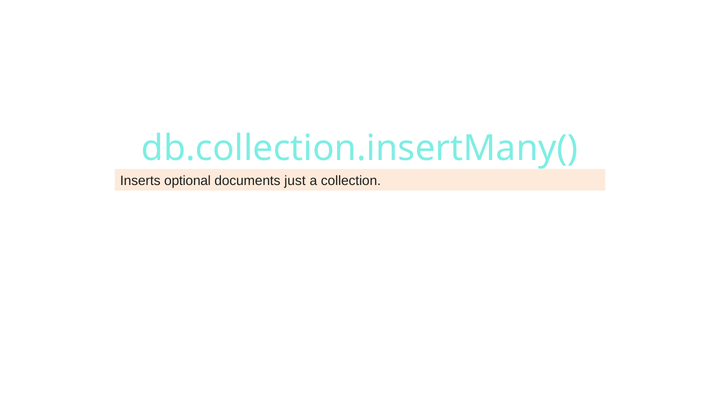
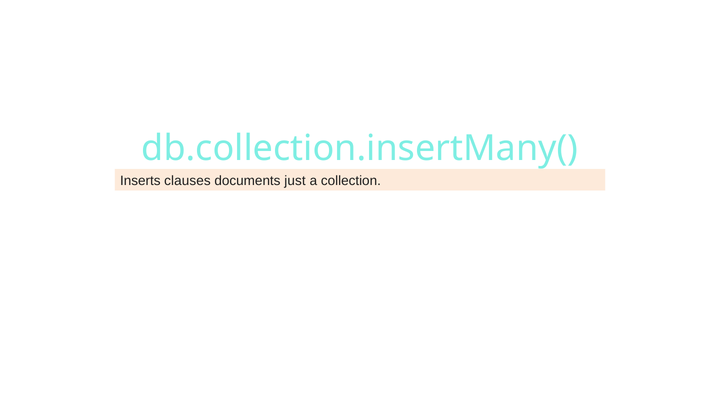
optional: optional -> clauses (187, 181)
